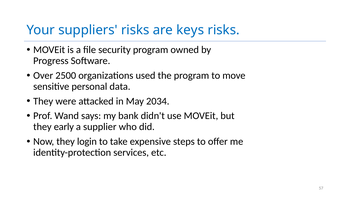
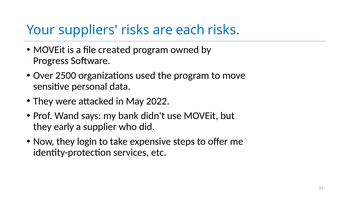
keys: keys -> each (190, 30)
security: security -> created (114, 50)
2034: 2034 -> 2022 (158, 101)
